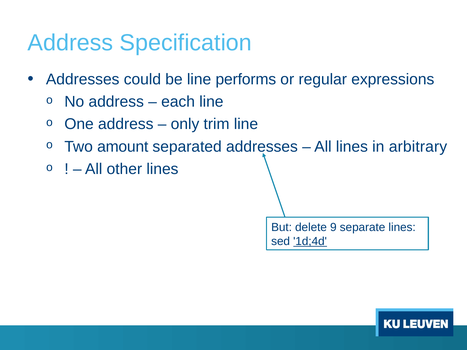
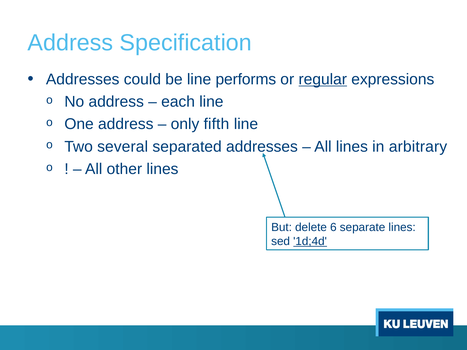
regular underline: none -> present (323, 79)
trim: trim -> fifth (216, 124)
amount: amount -> several (123, 147)
9: 9 -> 6 (333, 227)
